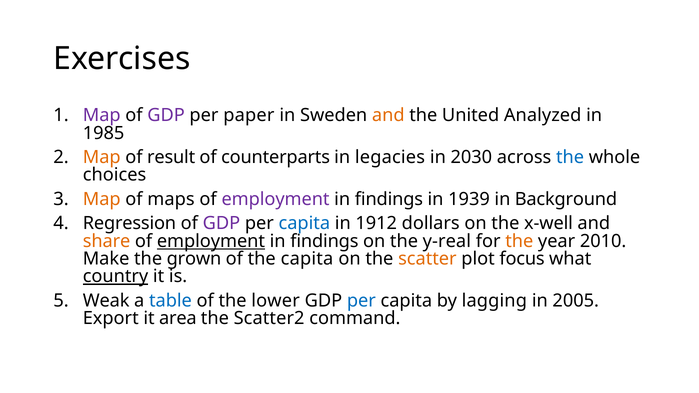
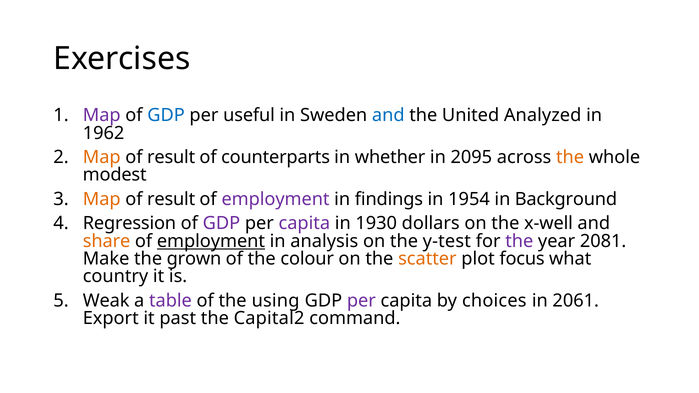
GDP colour: purple -> blue (166, 115)
paper: paper -> useful (249, 115)
and colour: orange -> blue (388, 115)
1985: 1985 -> 1962 (104, 133)
legacies: legacies -> whether (390, 157)
2030: 2030 -> 2095 (471, 157)
the colour: blue -> orange (570, 157)
choices: choices -> modest (115, 175)
maps: maps -> result (171, 199)
1939: 1939 -> 1954 (469, 199)
capita colour: blue -> purple (304, 224)
1912: 1912 -> 1930 (376, 224)
findings: findings -> analysis (324, 241)
y-real: y-real -> y-test (447, 241)
the colour: orange -> purple (519, 241)
2010: 2010 -> 2081 (603, 241)
the capita: capita -> colour (307, 259)
country underline: present -> none (116, 277)
table colour: blue -> purple (170, 301)
lower: lower -> using (276, 301)
per colour: blue -> purple (361, 301)
lagging: lagging -> choices (494, 301)
2005: 2005 -> 2061 (576, 301)
area: area -> past (178, 318)
Scatter2: Scatter2 -> Capital2 (269, 318)
